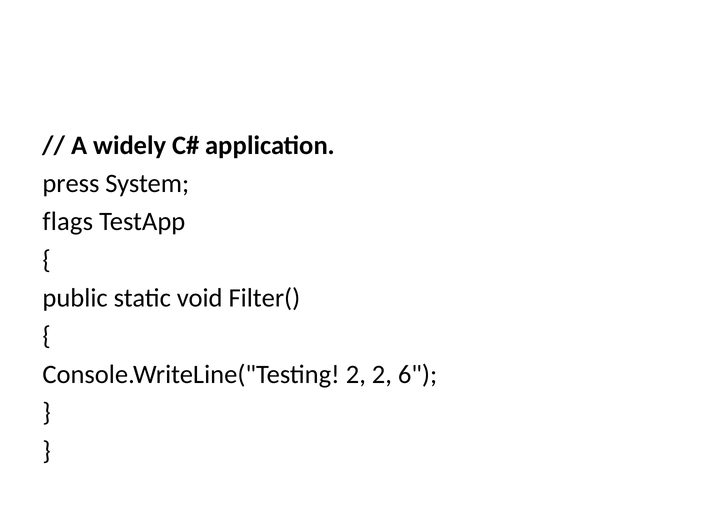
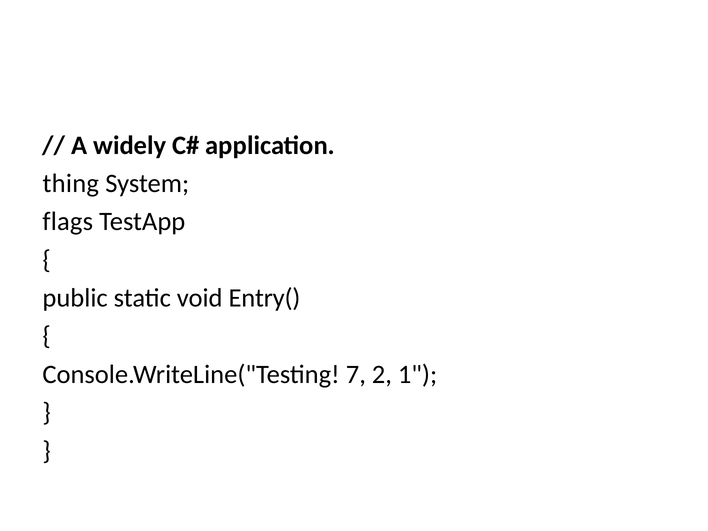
press: press -> thing (71, 183)
Filter(: Filter( -> Entry( (264, 298)
Console.WriteLine("Testing 2: 2 -> 7 (356, 374)
6: 6 -> 1 (418, 374)
